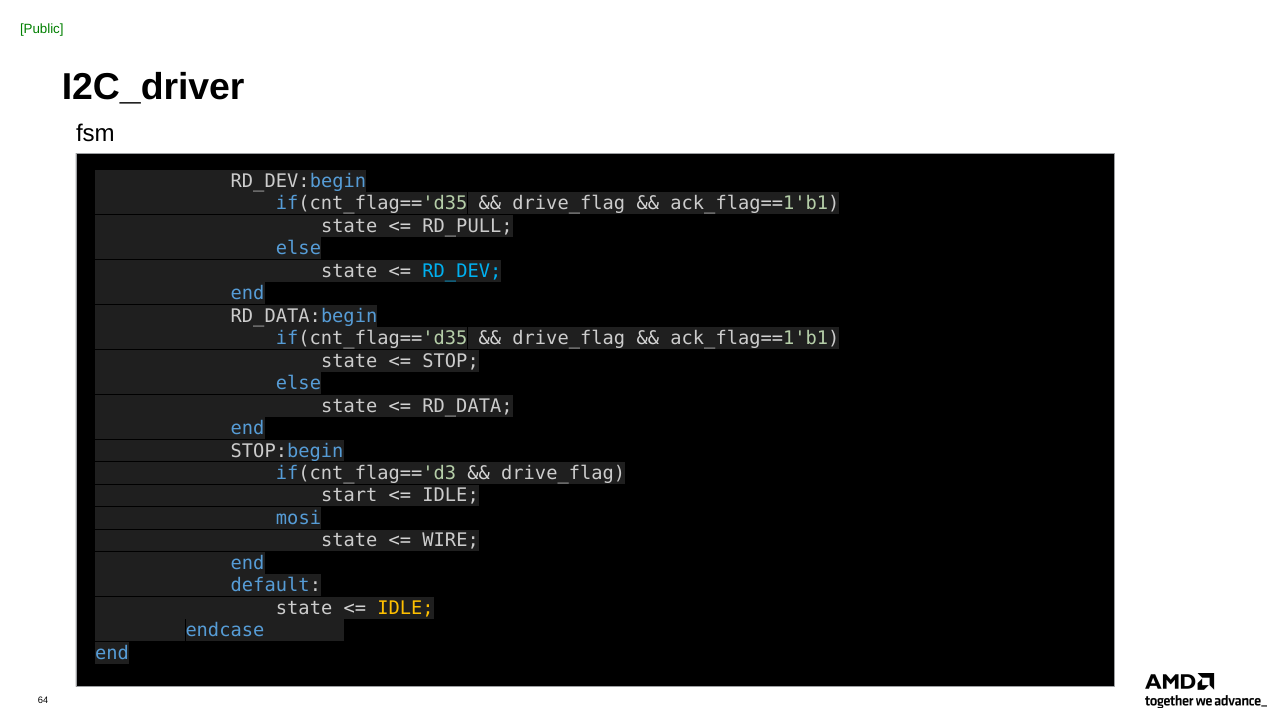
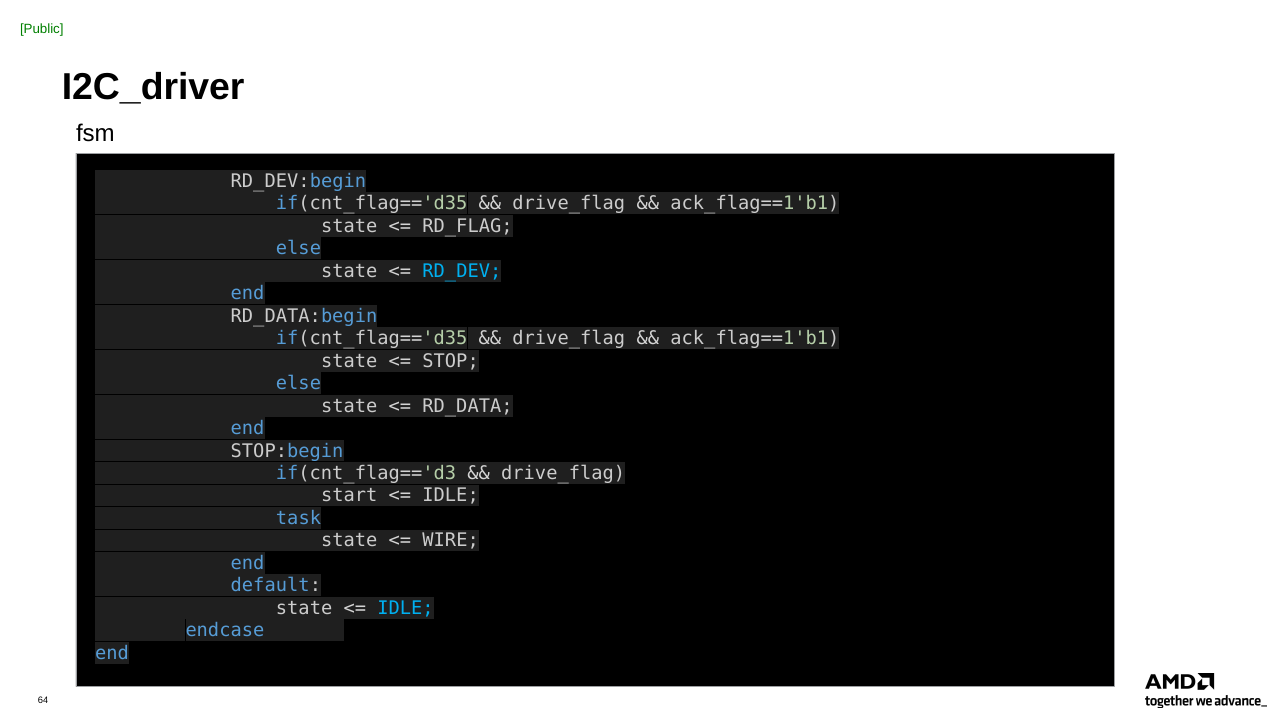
RD_PULL: RD_PULL -> RD_FLAG (468, 226)
mosi: mosi -> task (299, 518)
IDLE colour: yellow -> light blue (406, 608)
